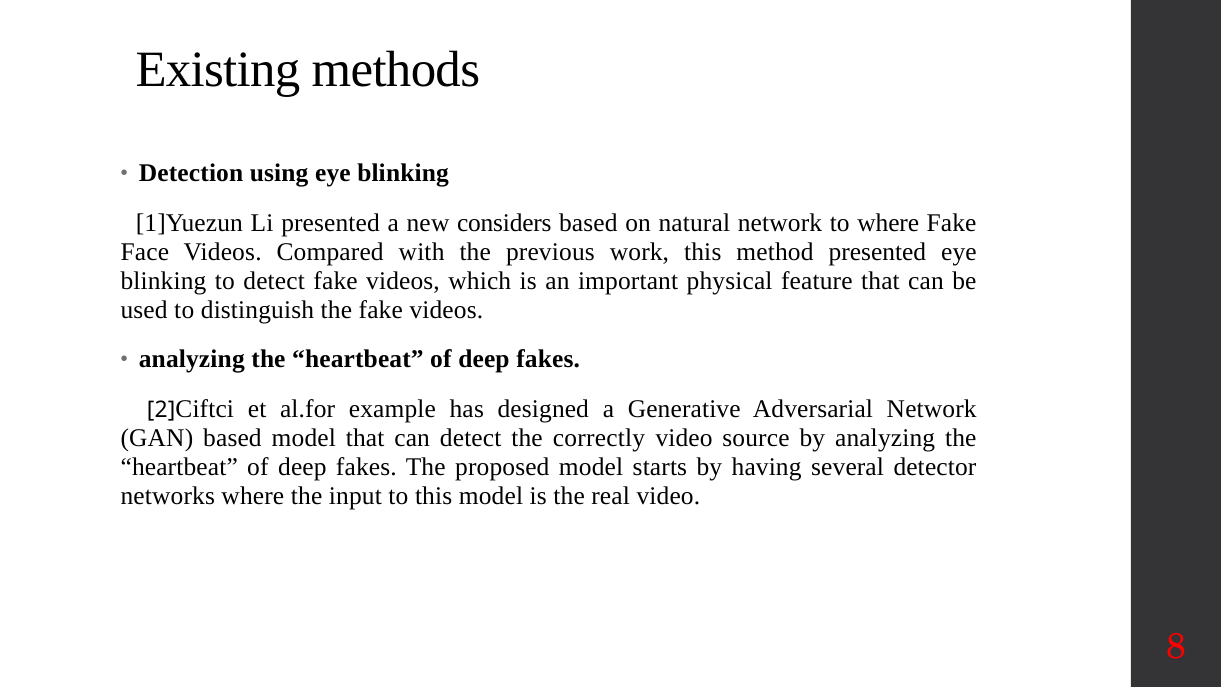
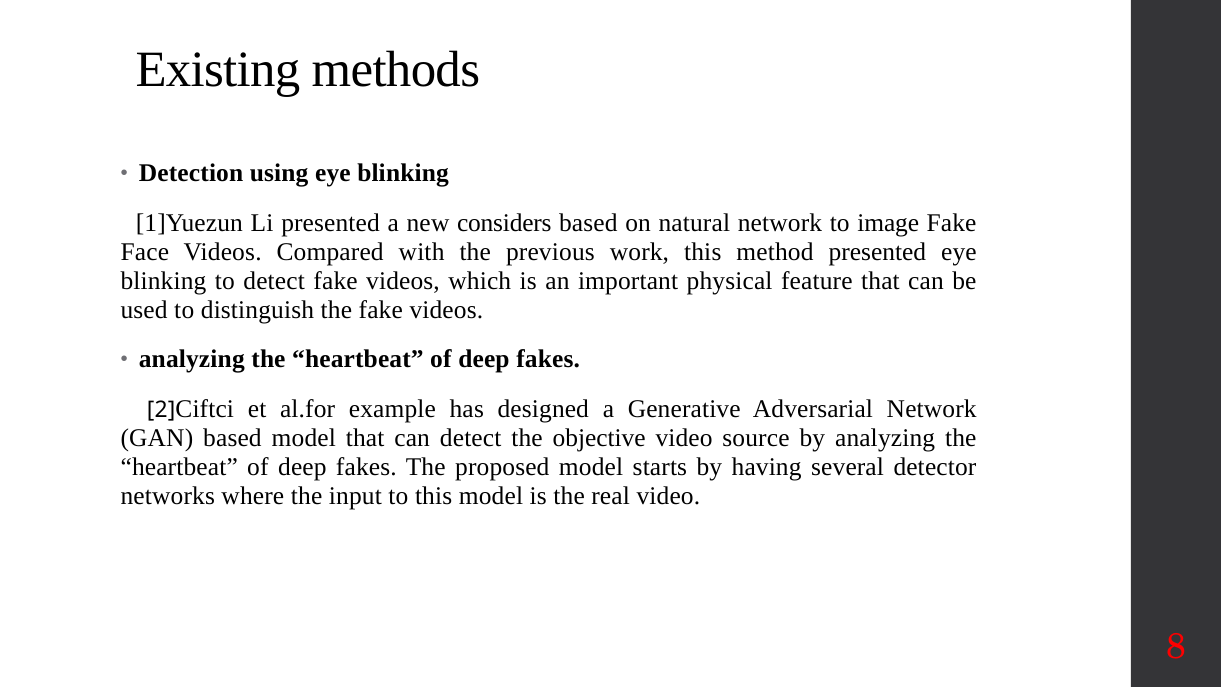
to where: where -> image (888, 223)
correctly: correctly -> objective (599, 438)
